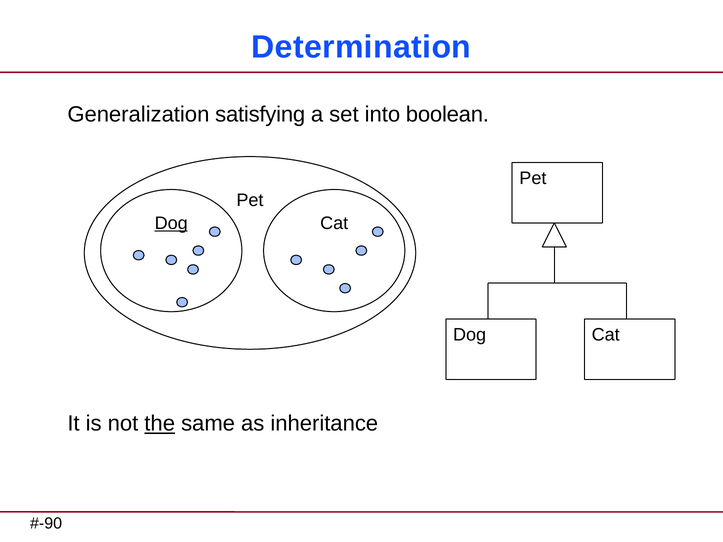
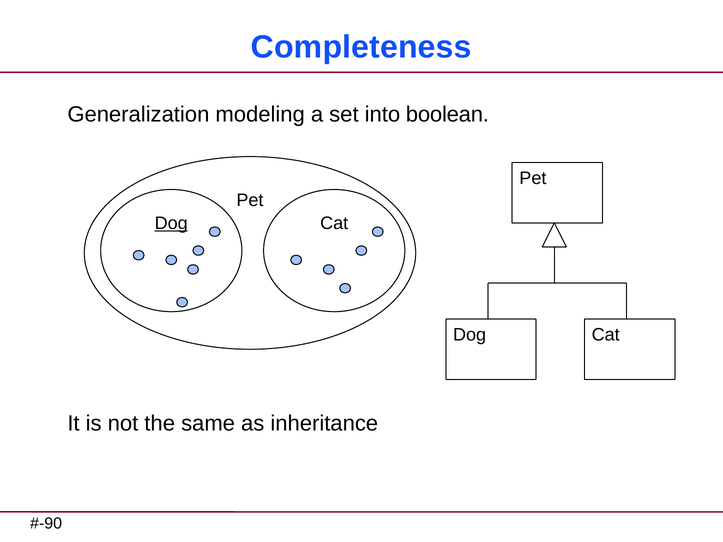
Determination: Determination -> Completeness (361, 47)
satisfying: satisfying -> modeling (260, 115)
the underline: present -> none (160, 424)
